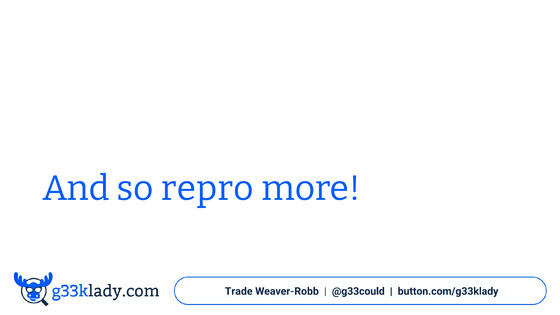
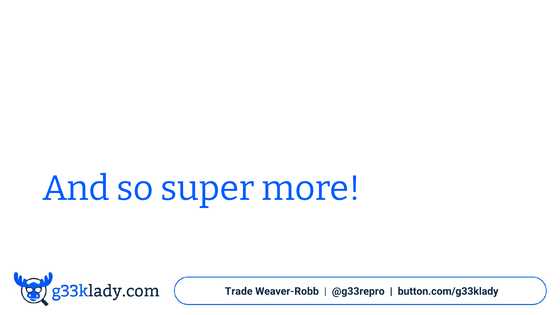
repro: repro -> super (207, 188)
@g33could: @g33could -> @g33repro (358, 291)
